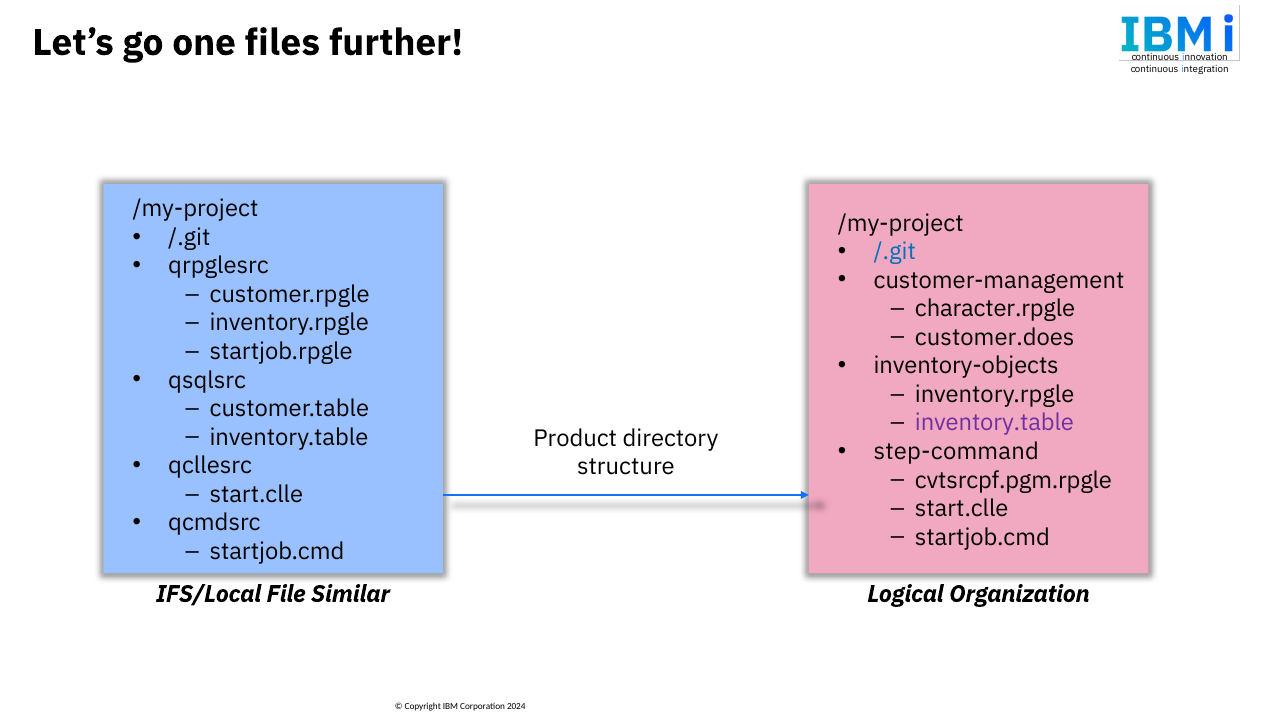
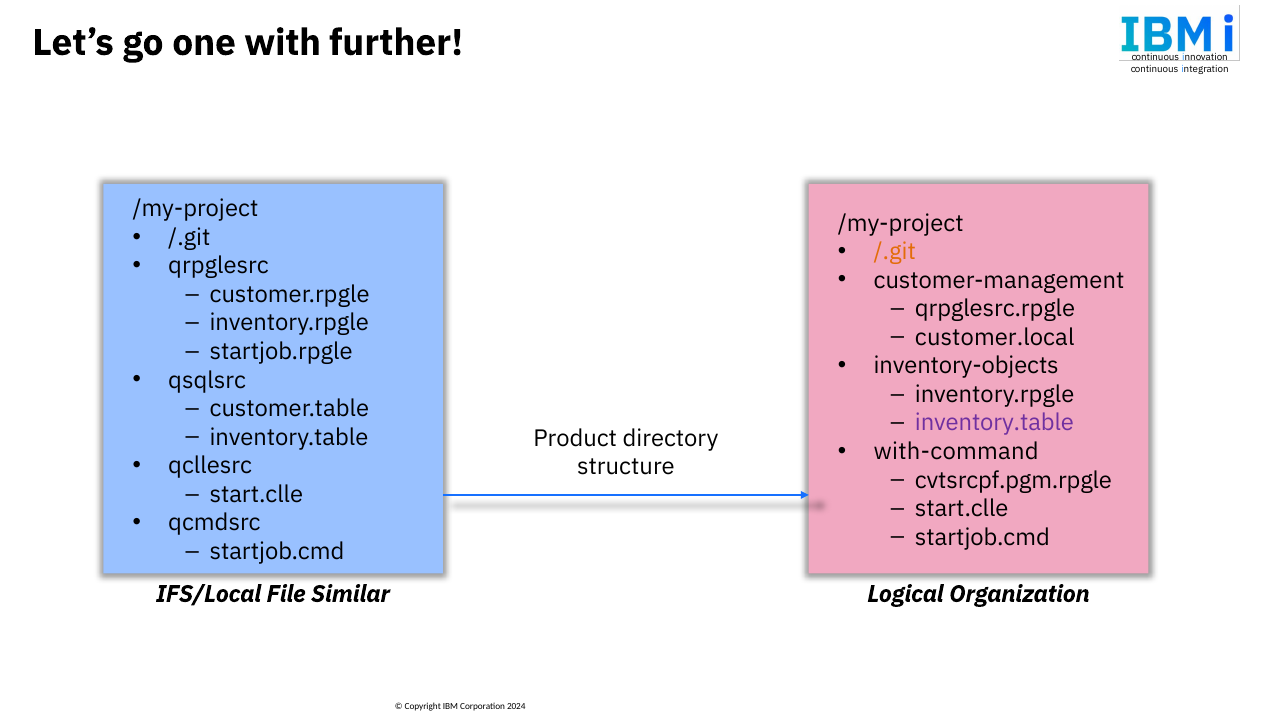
files: files -> with (283, 43)
/.git colour: blue -> orange (895, 252)
character.rpgle: character.rpgle -> qrpglesrc.rpgle (995, 309)
customer.does: customer.does -> customer.local (995, 337)
step-command: step-command -> with-command (956, 452)
